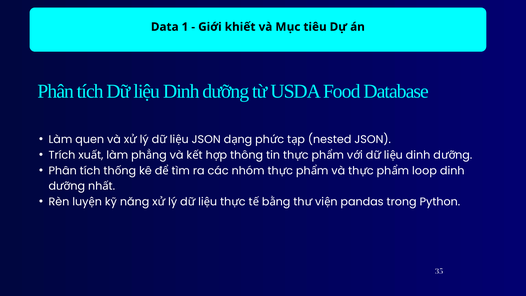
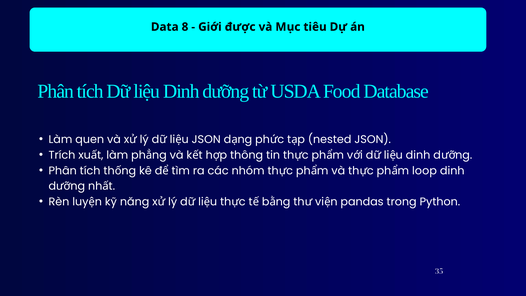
1: 1 -> 8 (185, 27)
khiết: khiết -> được (240, 27)
